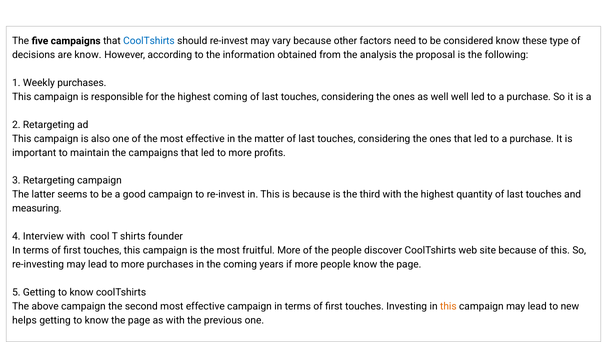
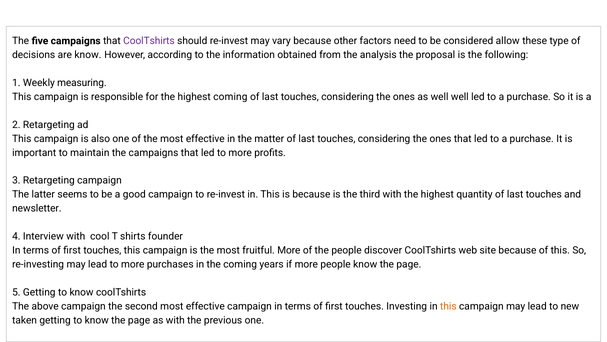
CoolTshirts colour: blue -> purple (149, 41)
considered know: know -> allow (508, 41)
Weekly purchases: purchases -> measuring (82, 83)
measuring: measuring -> newsletter (37, 208)
helps: helps -> taken (25, 320)
